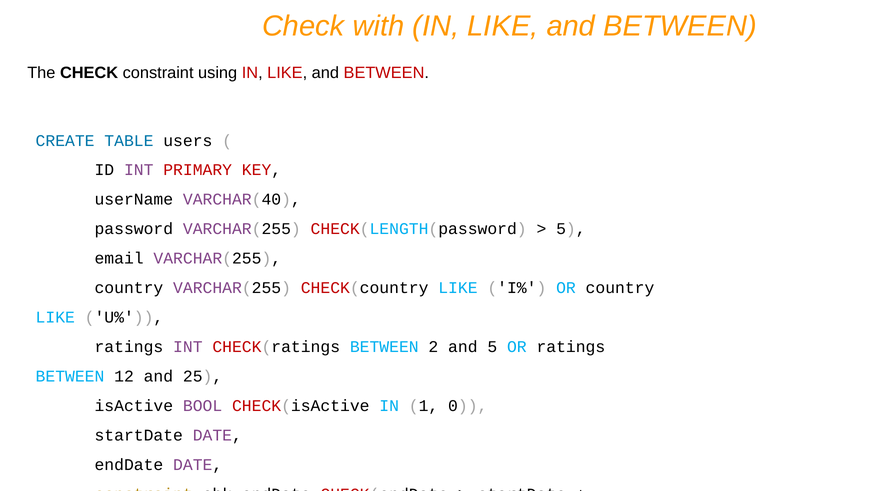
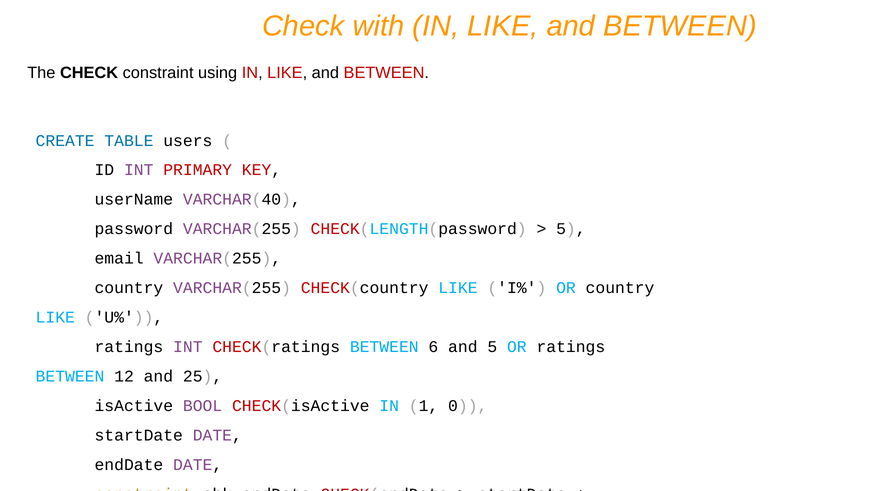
2: 2 -> 6 (433, 347)
